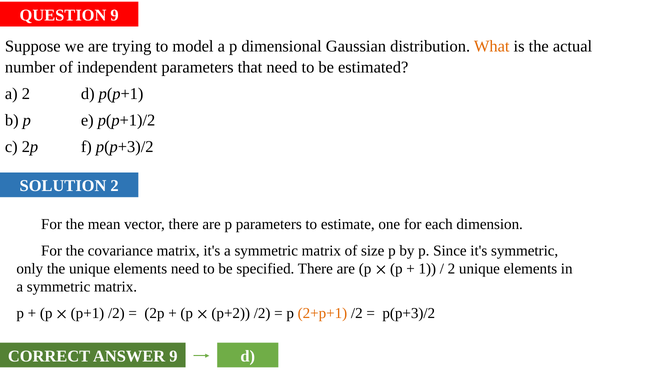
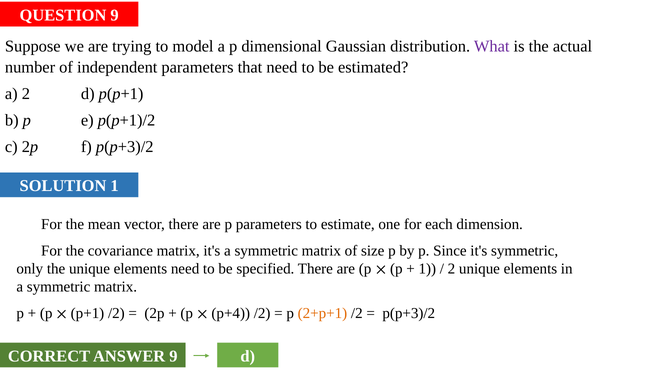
What colour: orange -> purple (492, 46)
SOLUTION 2: 2 -> 1 (115, 186)
p+2: p+2 -> p+4 (231, 313)
